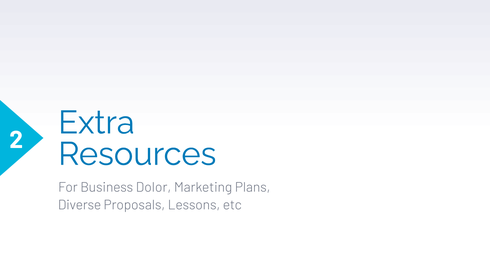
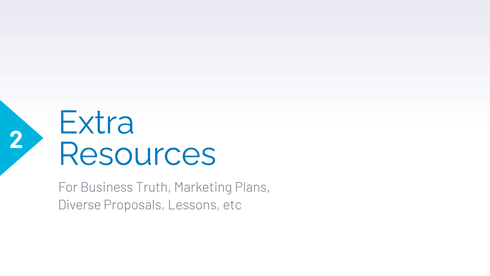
Dolor: Dolor -> Truth (154, 187)
